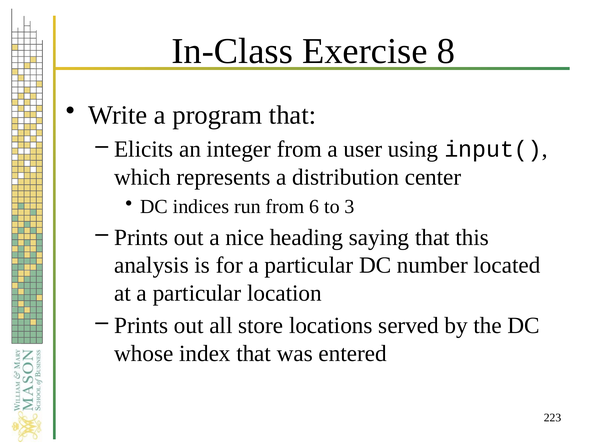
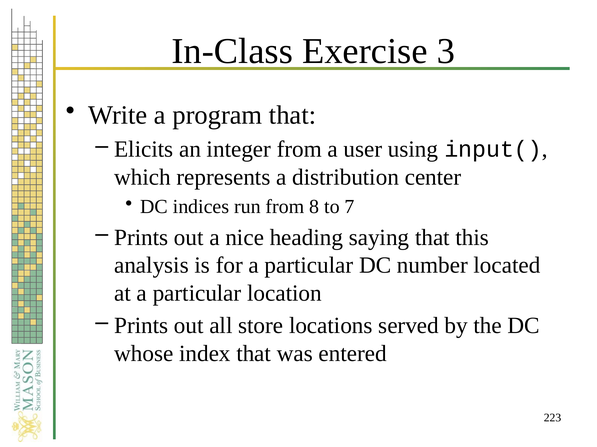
8: 8 -> 3 (446, 51)
6: 6 -> 8 (314, 207)
3: 3 -> 7 (350, 207)
